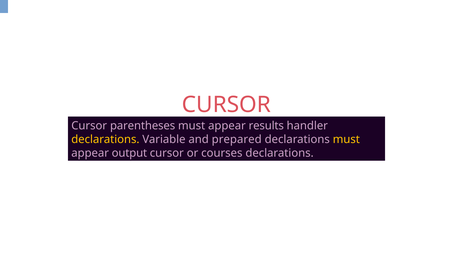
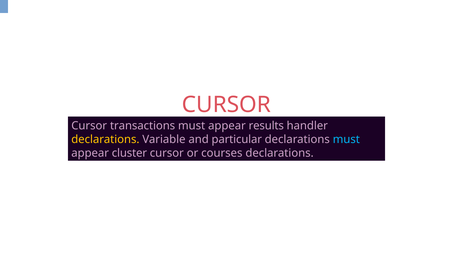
parentheses: parentheses -> transactions (143, 126)
prepared: prepared -> particular (237, 139)
must colour: yellow -> light blue (346, 139)
output: output -> cluster (129, 153)
